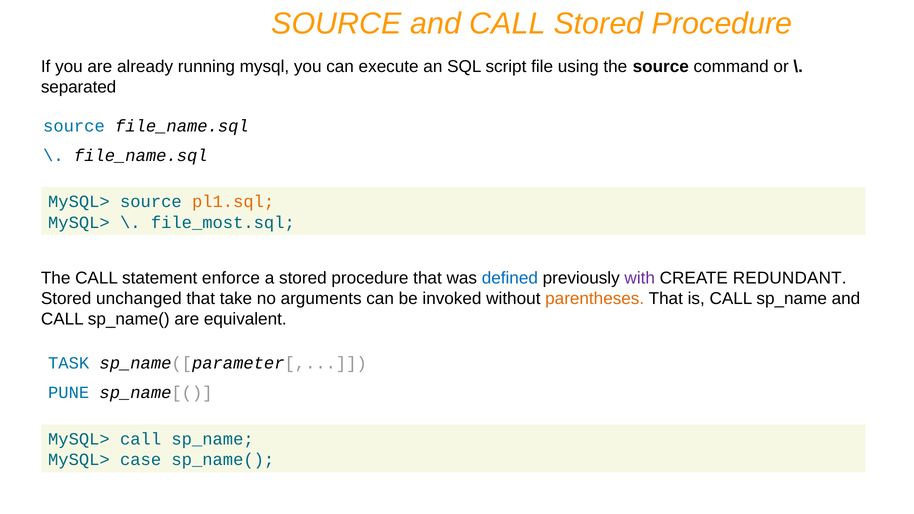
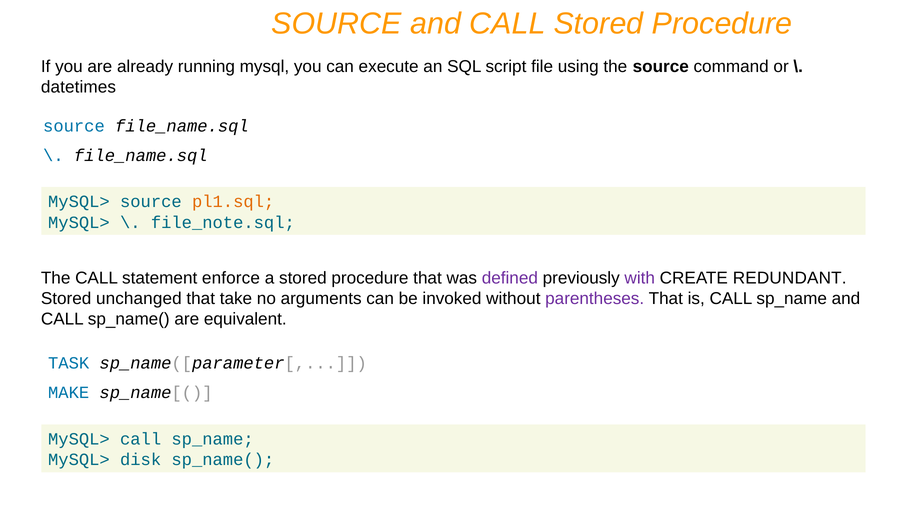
separated: separated -> datetimes (78, 87)
file_most.sql: file_most.sql -> file_note.sql (223, 222)
defined colour: blue -> purple (510, 278)
parentheses colour: orange -> purple (595, 299)
PUNE: PUNE -> MAKE (69, 393)
case: case -> disk (141, 460)
